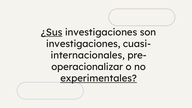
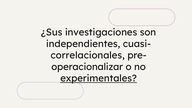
¿Sus underline: present -> none (52, 32)
investigaciones: investigaciones -> independientes (83, 44)
internacionales: internacionales -> correlacionales (88, 55)
